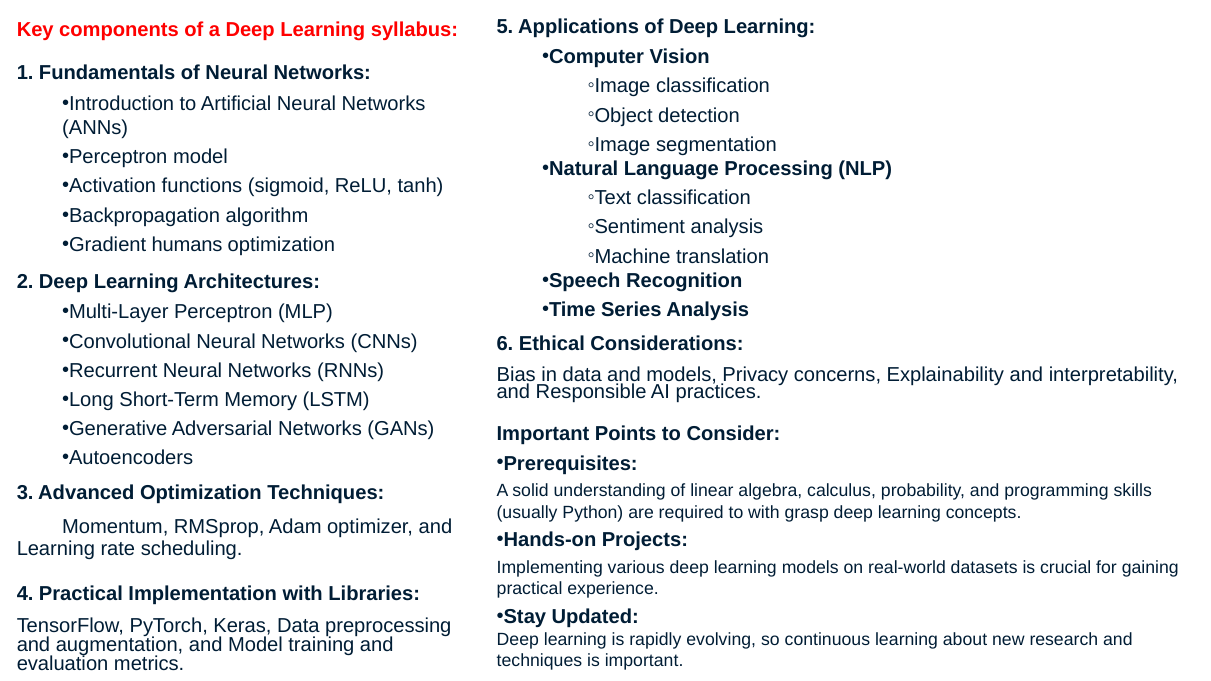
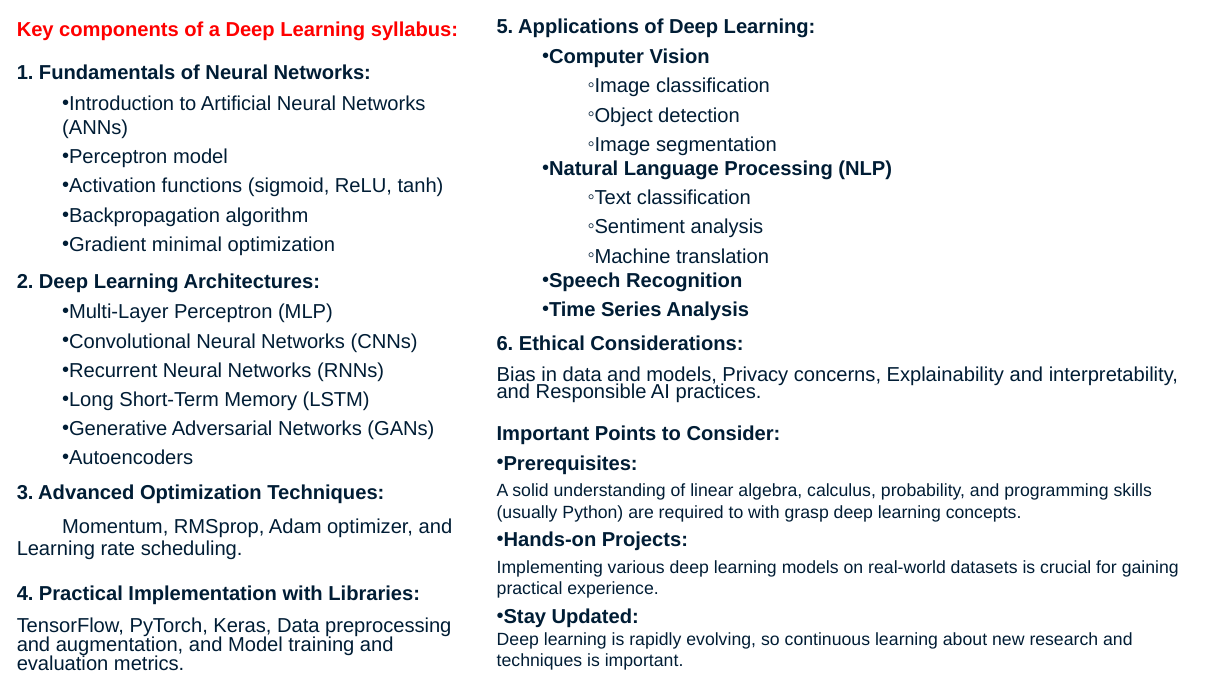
humans: humans -> minimal (187, 245)
